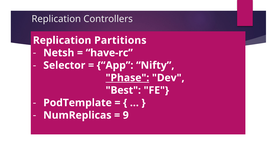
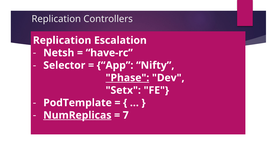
Partitions: Partitions -> Escalation (120, 40)
Best: Best -> Setx (123, 90)
NumReplicas underline: none -> present (77, 115)
9: 9 -> 7 (126, 115)
